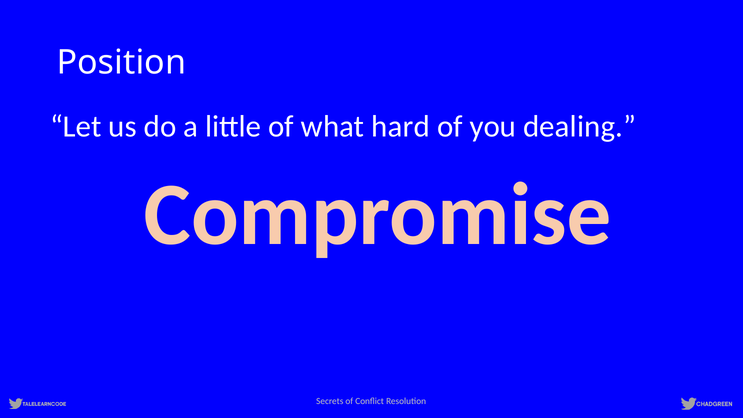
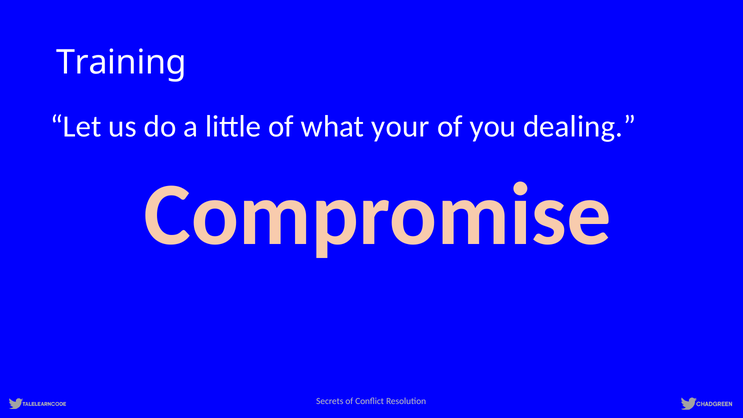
Position: Position -> Training (122, 62)
hard: hard -> your (401, 127)
